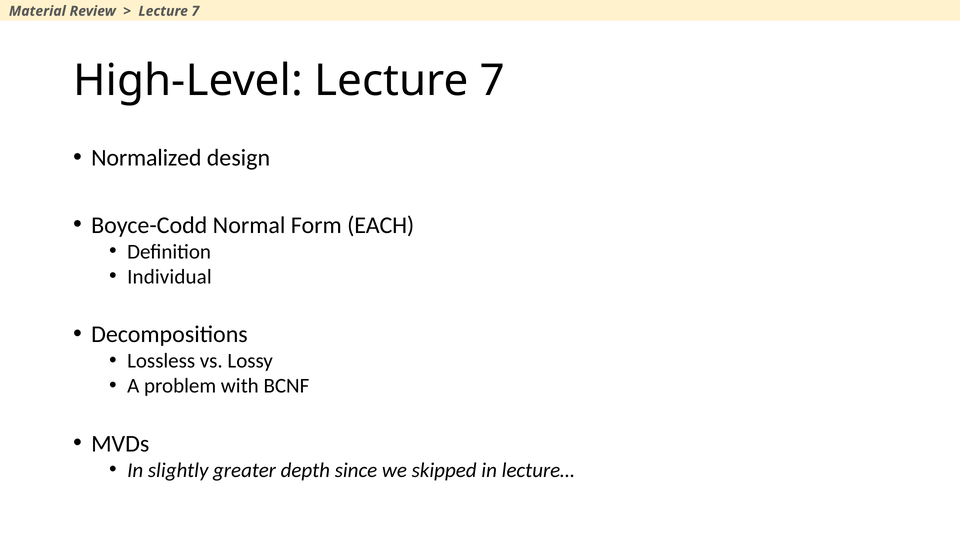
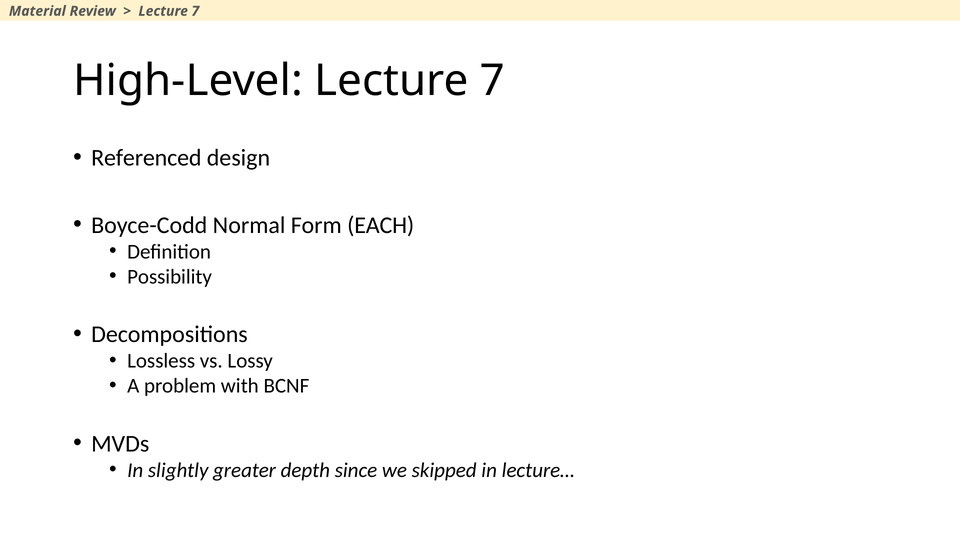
Normalized: Normalized -> Referenced (146, 158)
Individual: Individual -> Possibility (170, 277)
